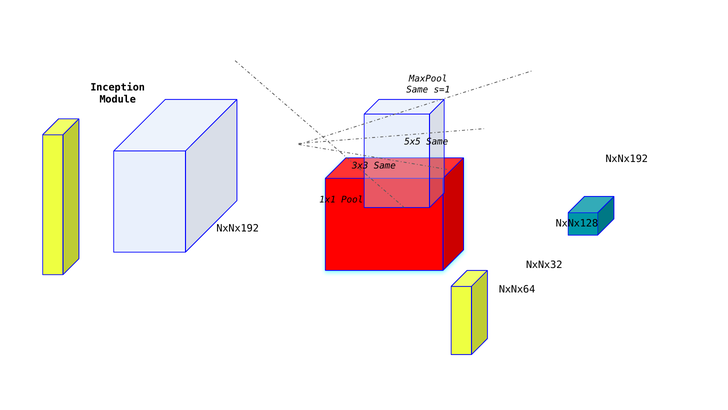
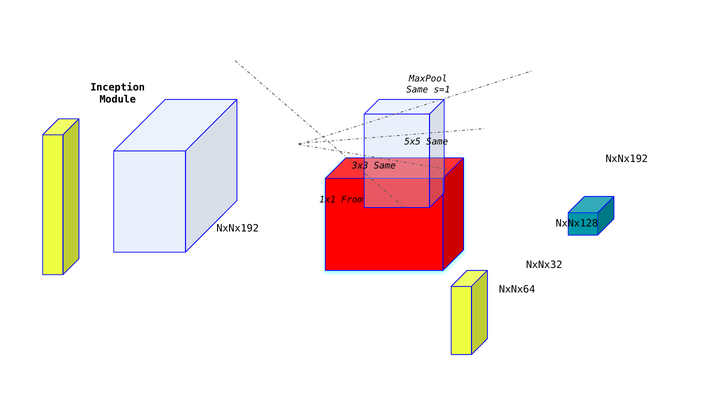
Pool: Pool -> From (352, 200)
